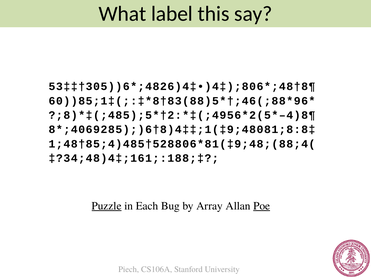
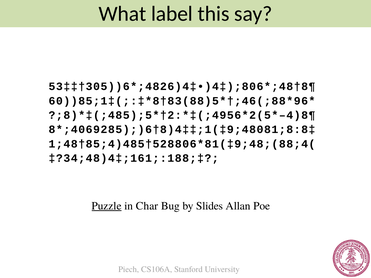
Each: Each -> Char (147, 206)
Array: Array -> Slides (210, 206)
Poe underline: present -> none (262, 206)
